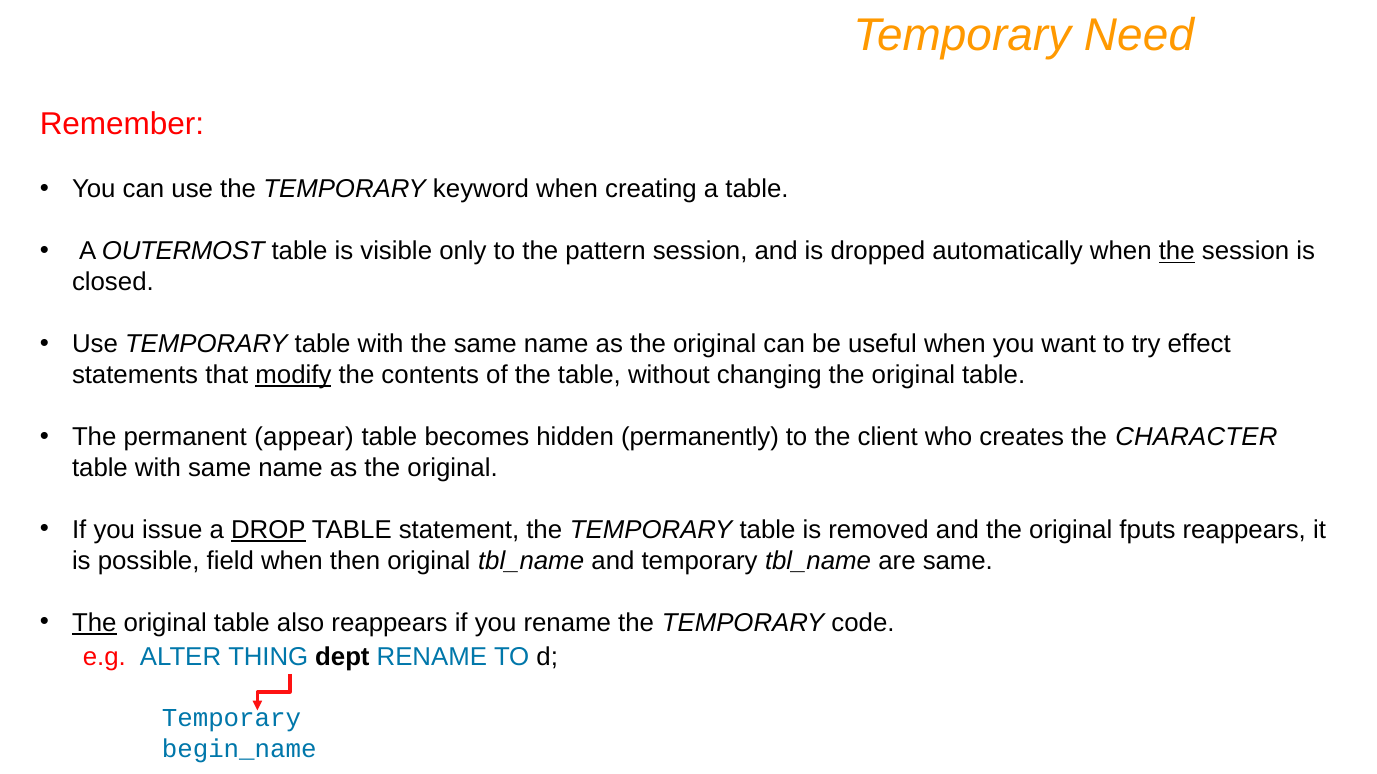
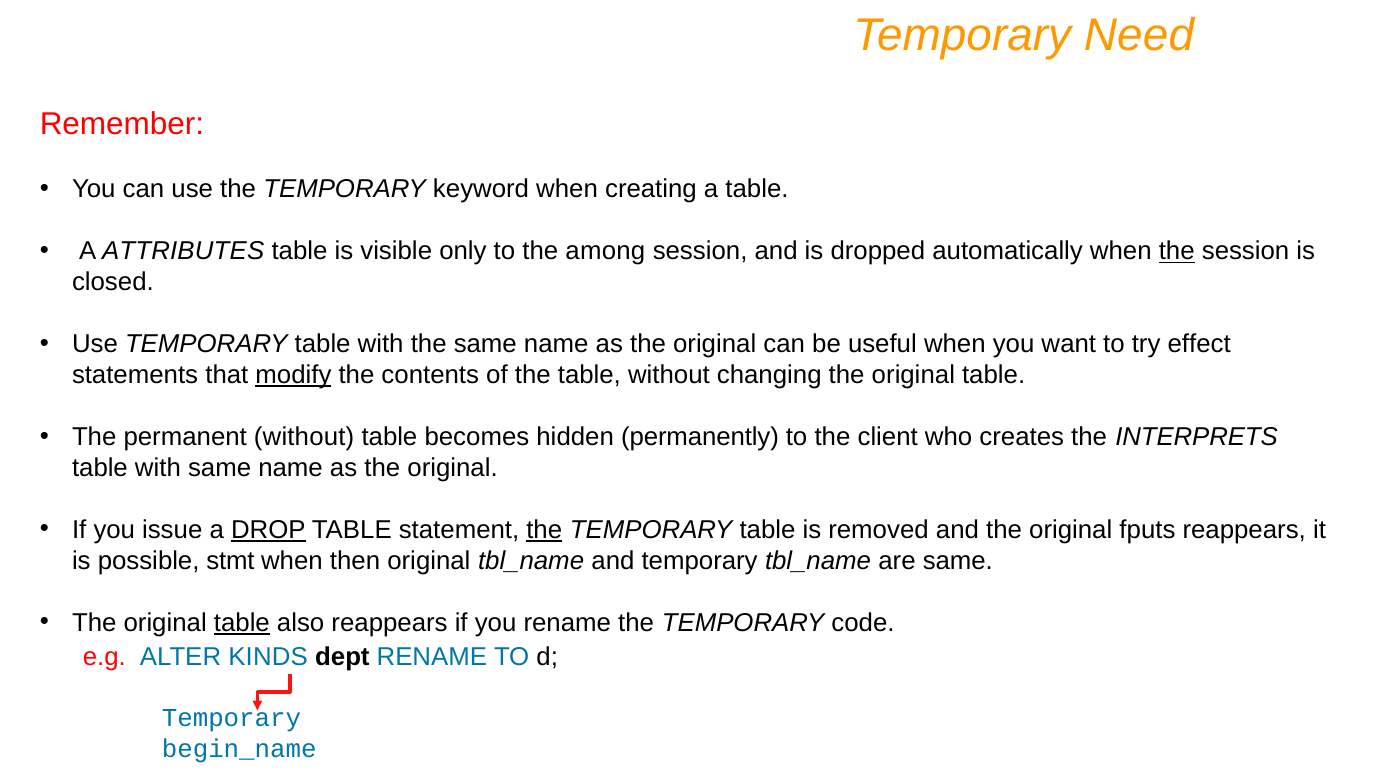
OUTERMOST: OUTERMOST -> ATTRIBUTES (183, 251)
pattern: pattern -> among (605, 251)
permanent appear: appear -> without (304, 437)
CHARACTER: CHARACTER -> INTERPRETS (1197, 437)
the underline: none -> present (544, 530)
field: field -> stmt (230, 561)
The underline: present -> none (94, 623)
table underline: none -> present (242, 623)
THING: THING -> KINDS (268, 658)
